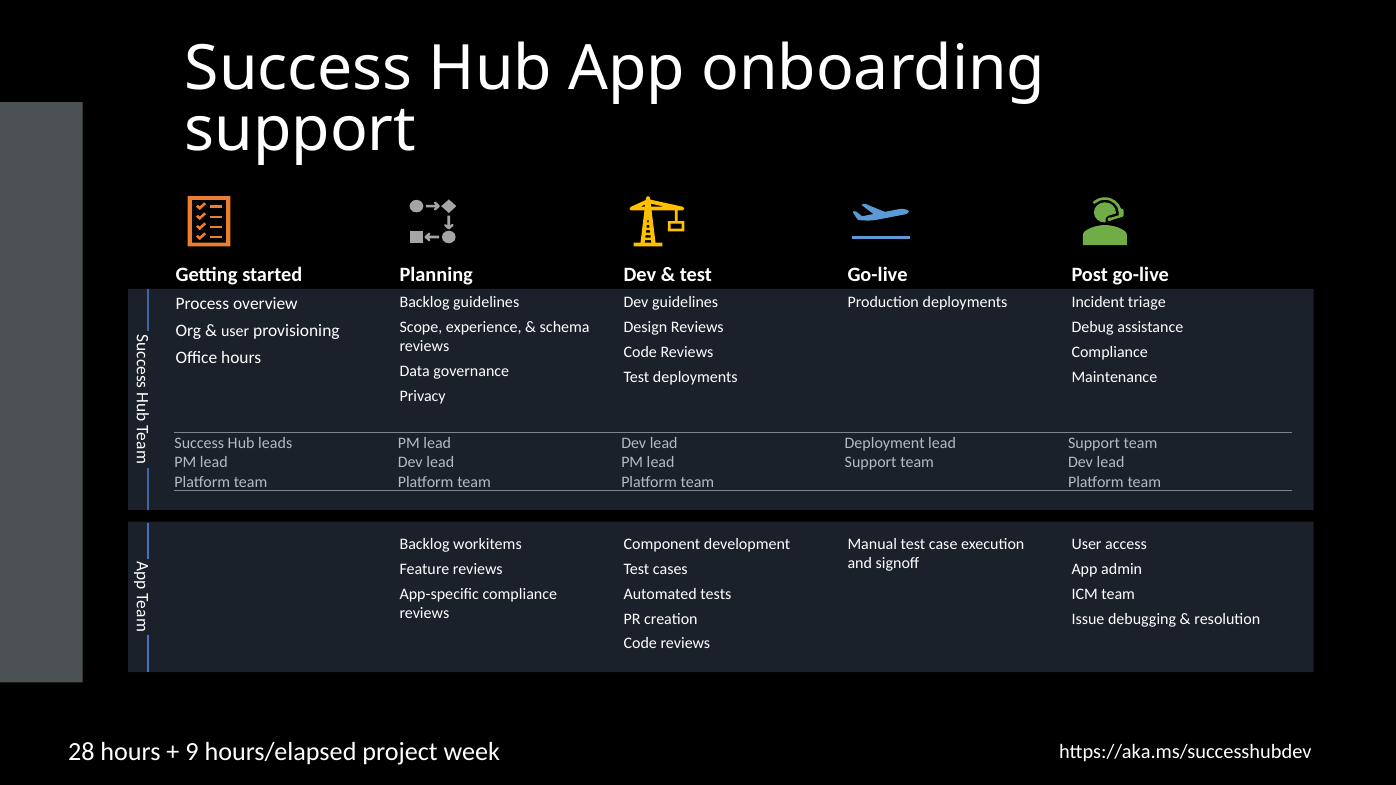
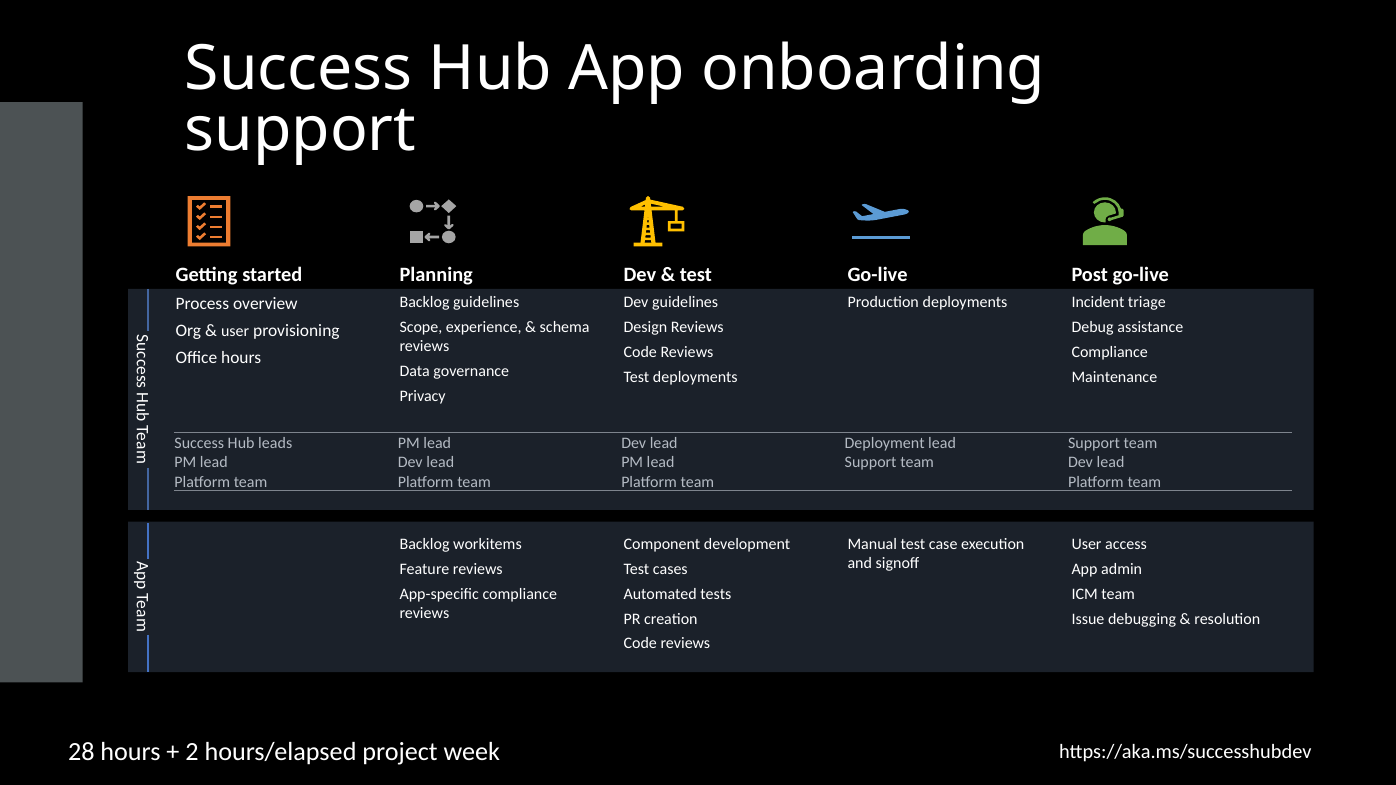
9: 9 -> 2 (192, 752)
